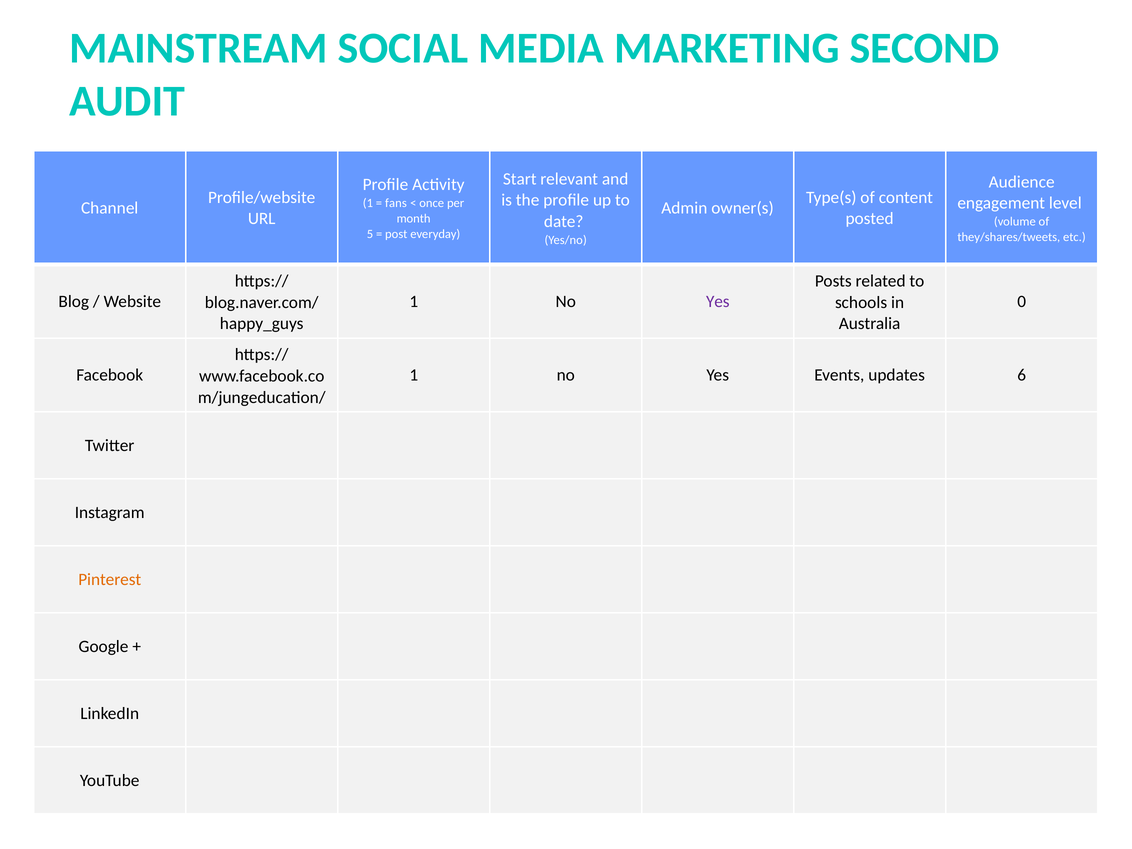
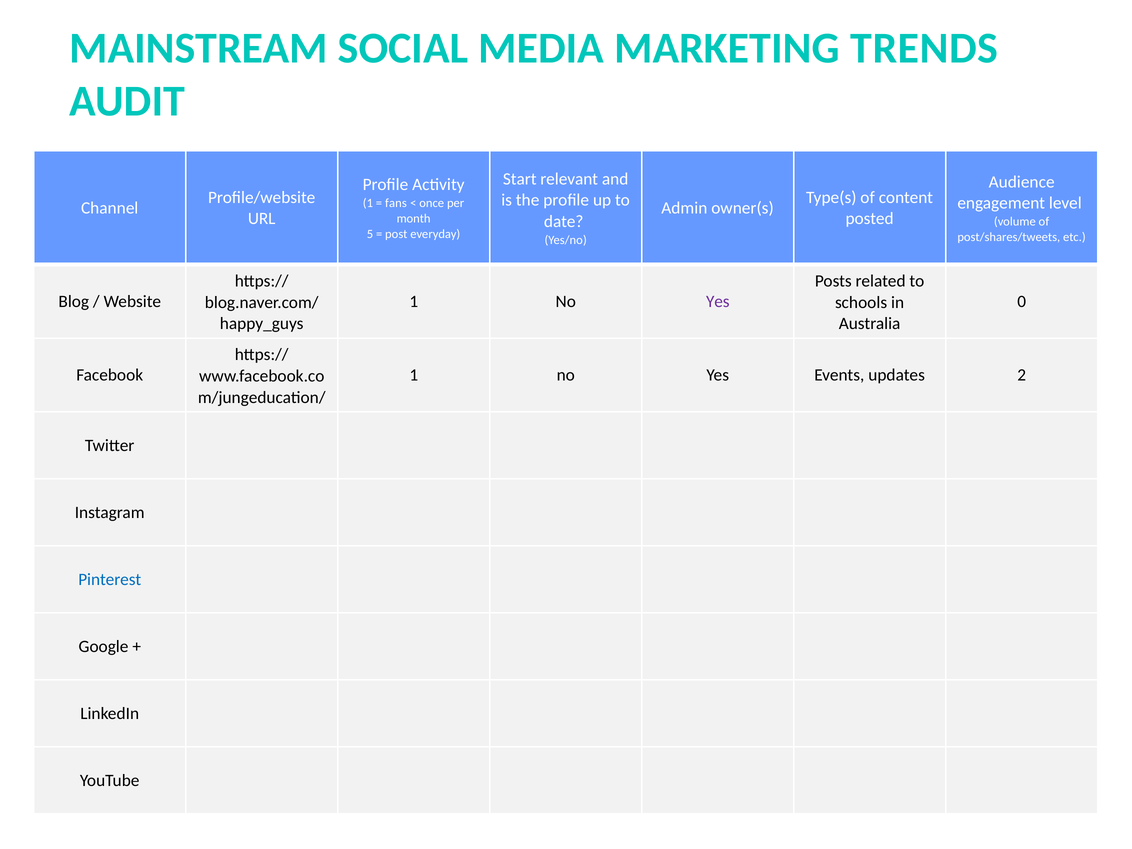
SECOND: SECOND -> TRENDS (924, 48)
they/shares/tweets: they/shares/tweets -> post/shares/tweets (1009, 237)
6: 6 -> 2 (1022, 375)
Pinterest colour: orange -> blue (110, 580)
